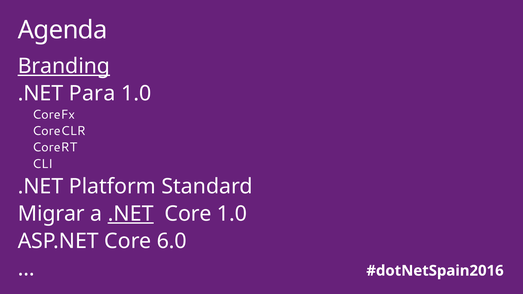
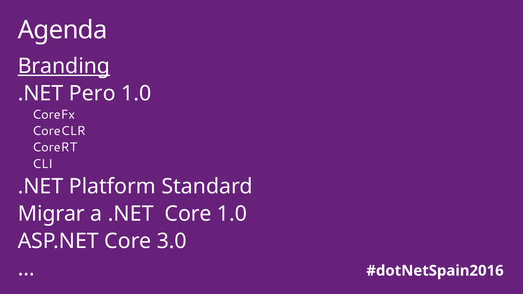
Para: Para -> Pero (92, 94)
.NET underline: present -> none (131, 214)
6.0: 6.0 -> 3.0 (172, 241)
